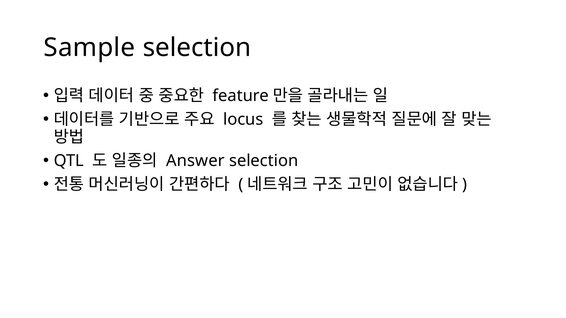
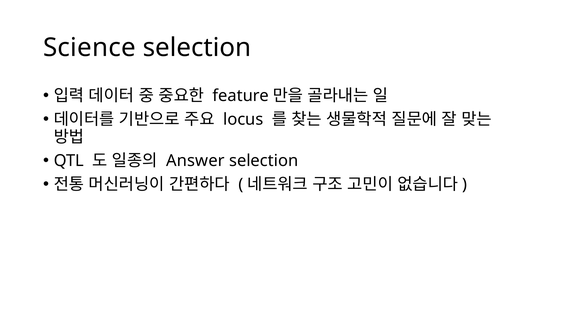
Sample: Sample -> Science (89, 48)
